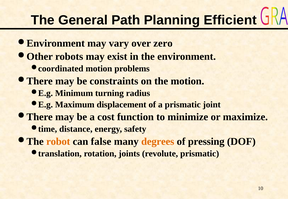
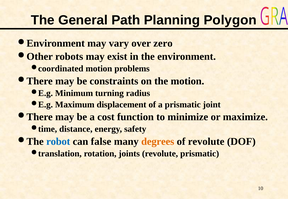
Efficient: Efficient -> Polygon (230, 20)
robot colour: orange -> blue (58, 142)
of pressing: pressing -> revolute (206, 142)
